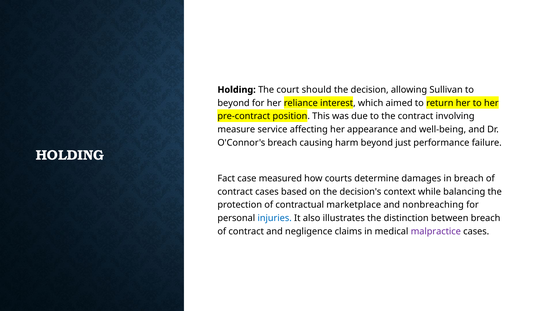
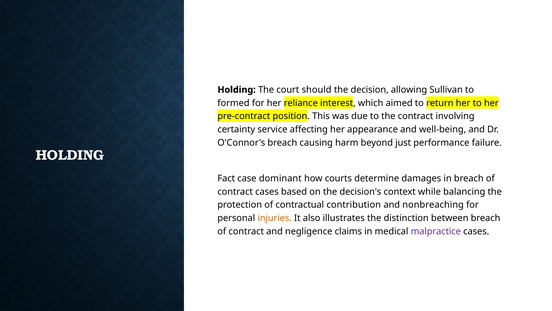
beyond: beyond -> formed (234, 103)
measure: measure -> certainty (236, 129)
measured: measured -> dominant (280, 178)
marketplace: marketplace -> contribution (354, 205)
injuries colour: blue -> orange (275, 218)
